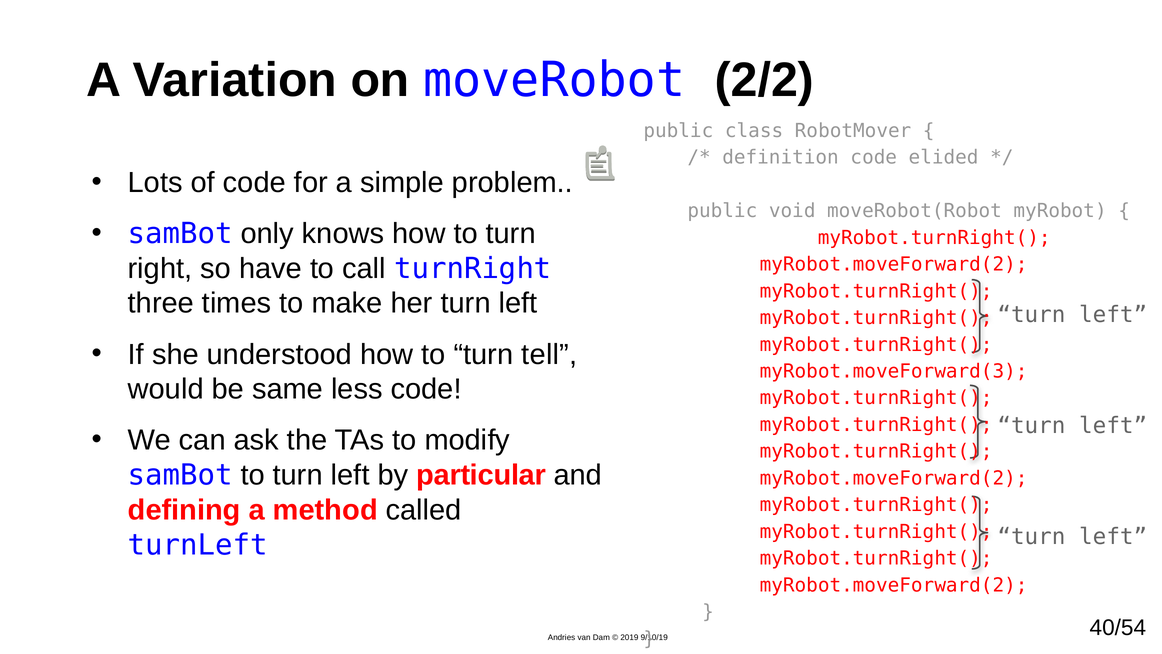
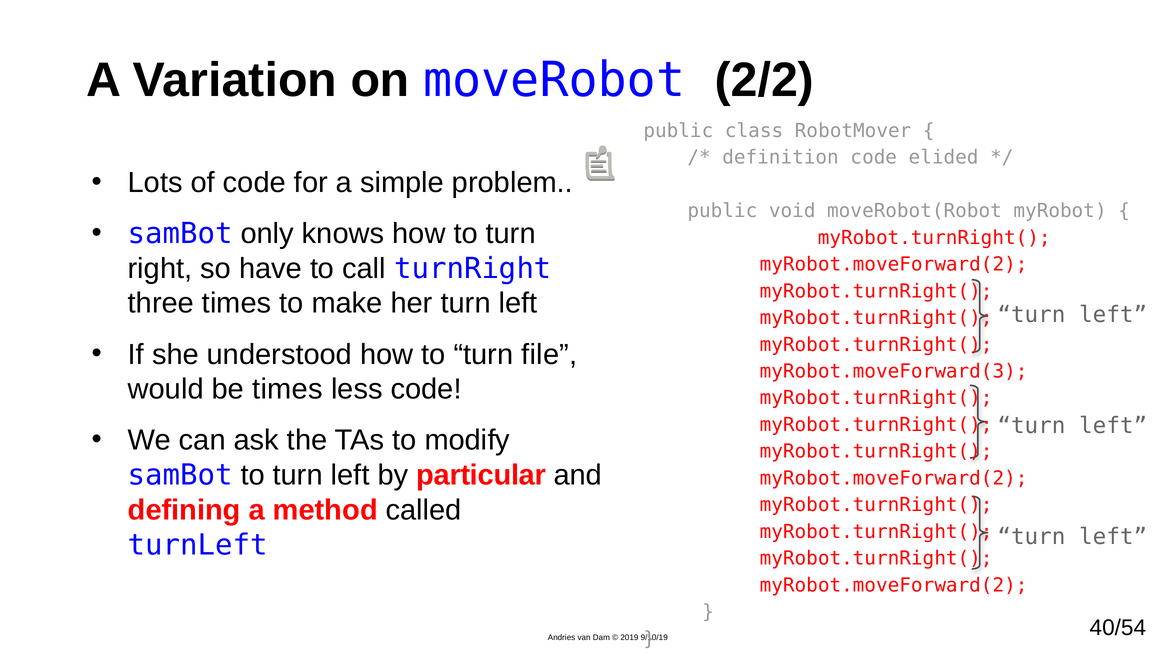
tell: tell -> file (549, 354)
be same: same -> times (287, 389)
